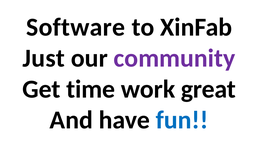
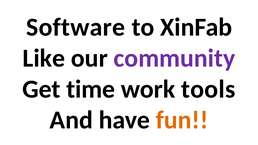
Just: Just -> Like (44, 58)
great: great -> tools (208, 89)
fun colour: blue -> orange (182, 120)
